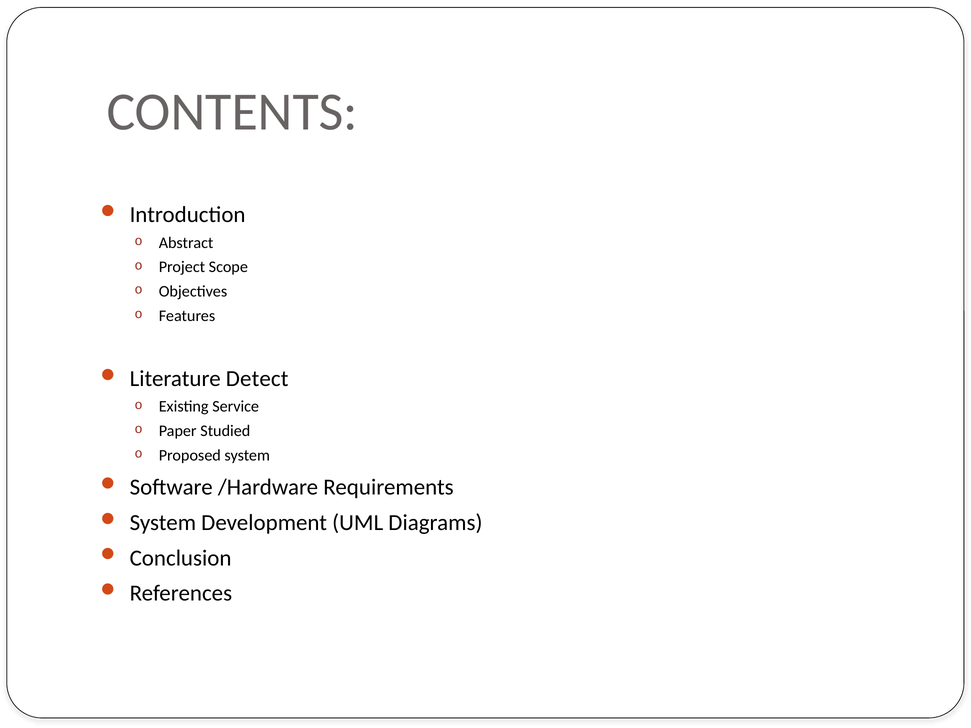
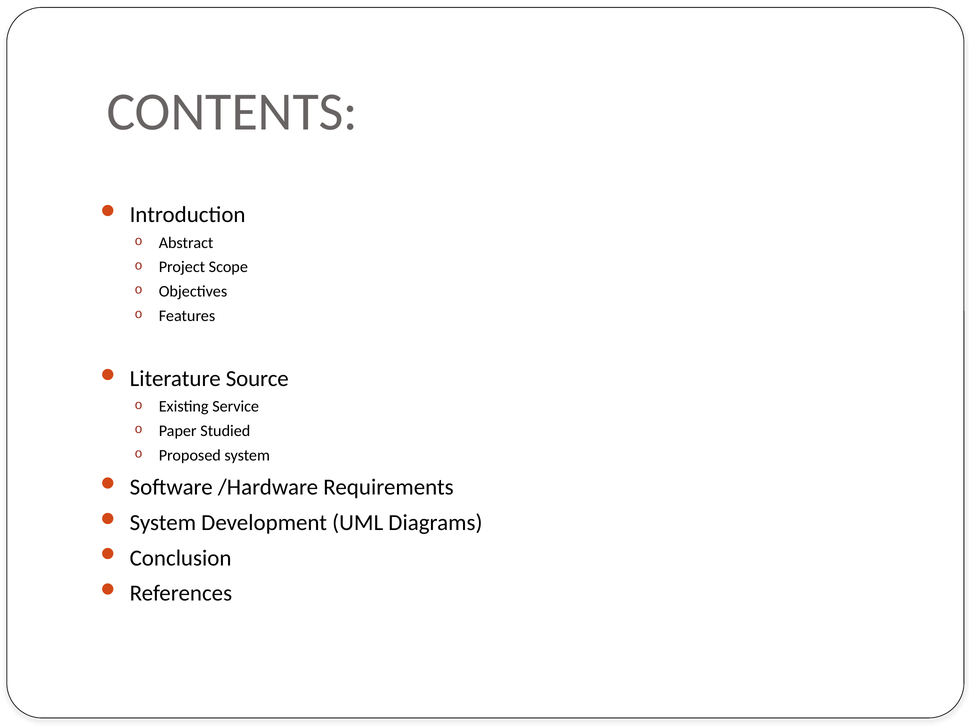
Detect: Detect -> Source (257, 379)
